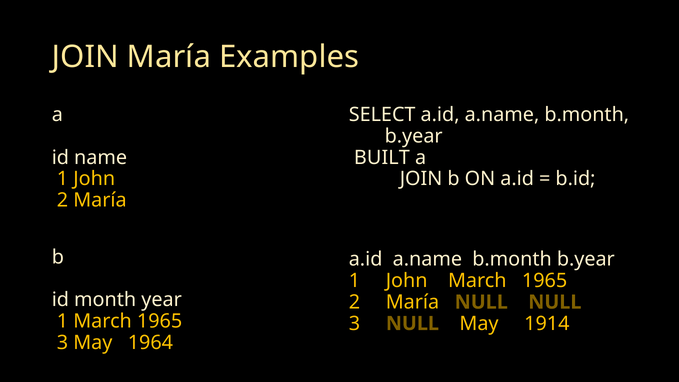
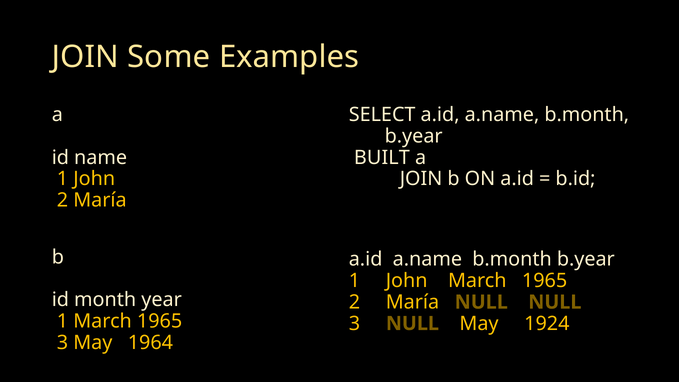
JOIN María: María -> Some (169, 57)
1914: 1914 -> 1924 (547, 323)
